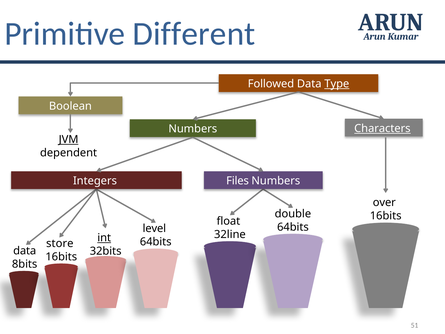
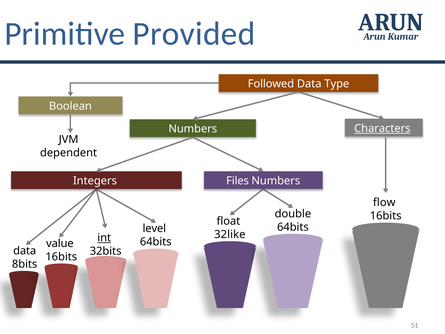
Different: Different -> Provided (194, 34)
Type underline: present -> none (337, 84)
JVM underline: present -> none (69, 139)
over: over -> flow (384, 202)
32line: 32line -> 32like (230, 234)
store: store -> value (60, 243)
